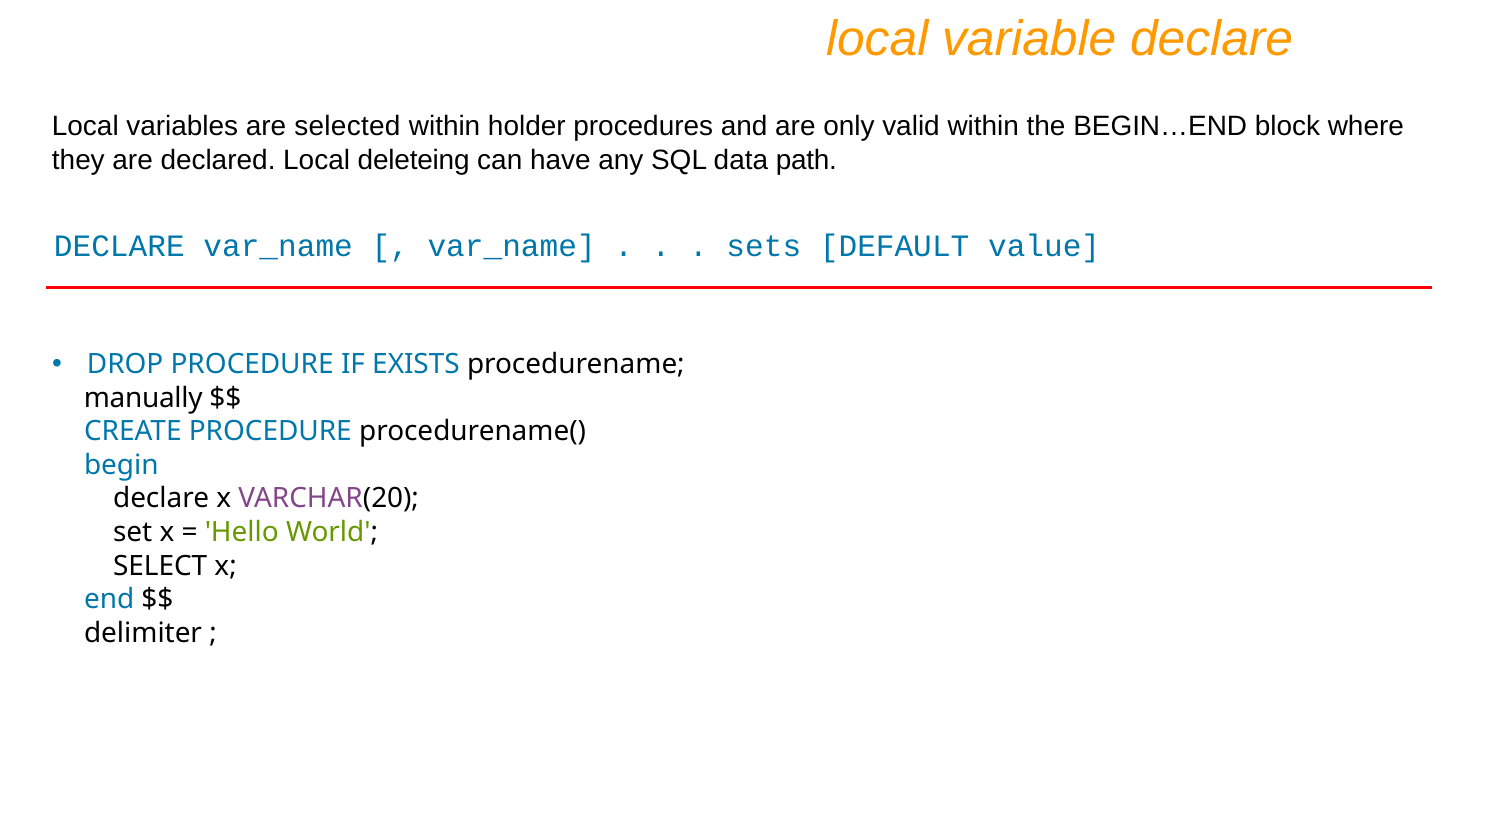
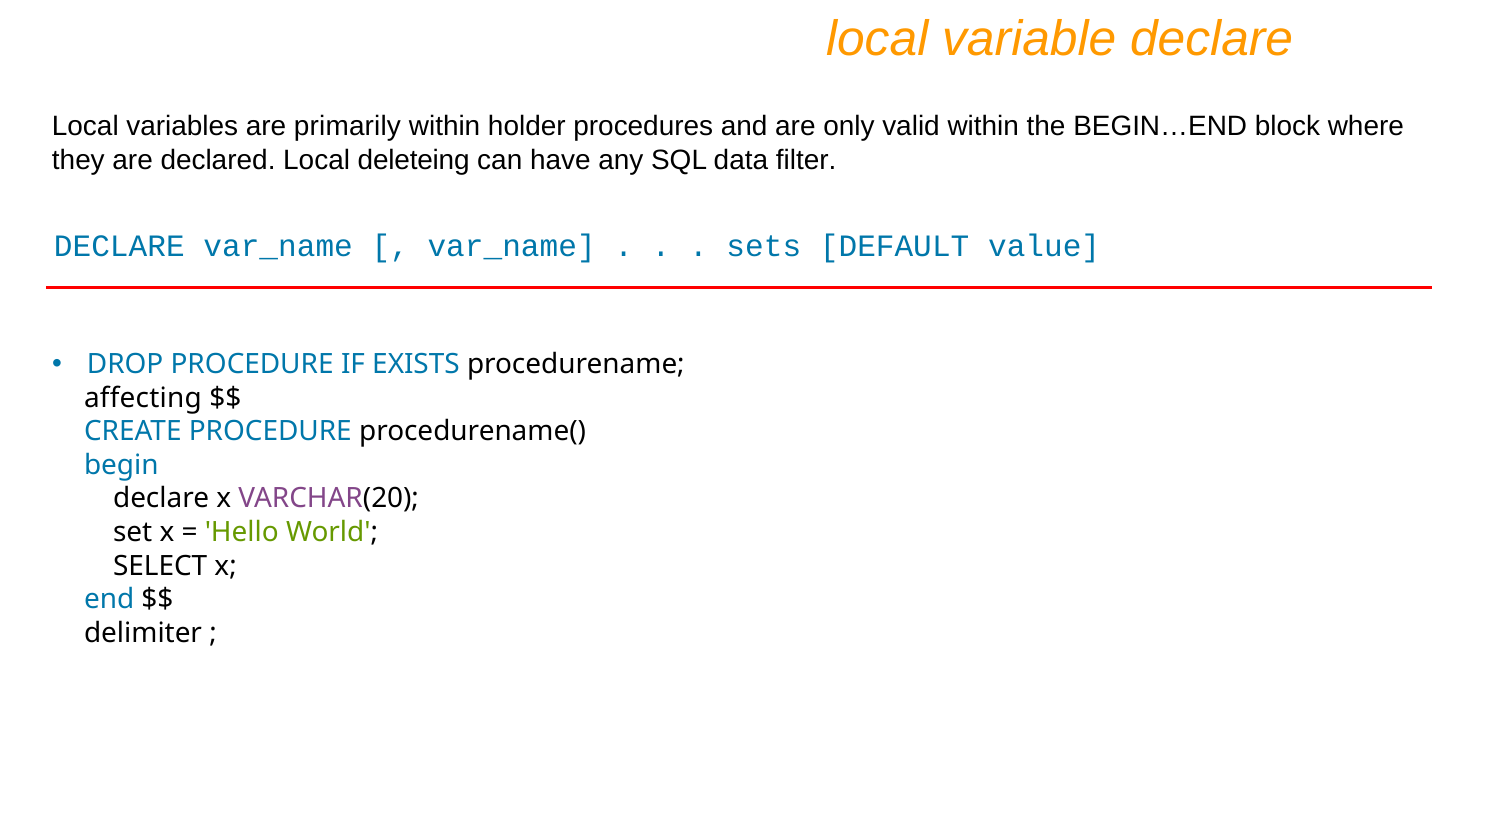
selected: selected -> primarily (347, 127)
path: path -> filter (806, 160)
manually: manually -> affecting (143, 398)
